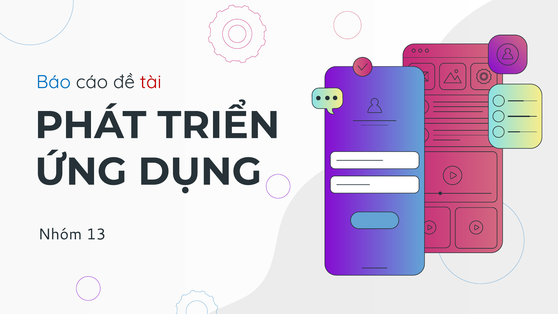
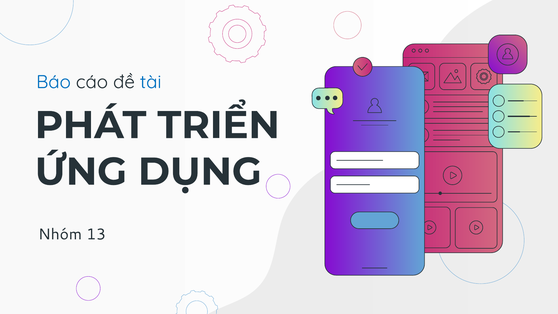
tài colour: red -> blue (151, 82)
